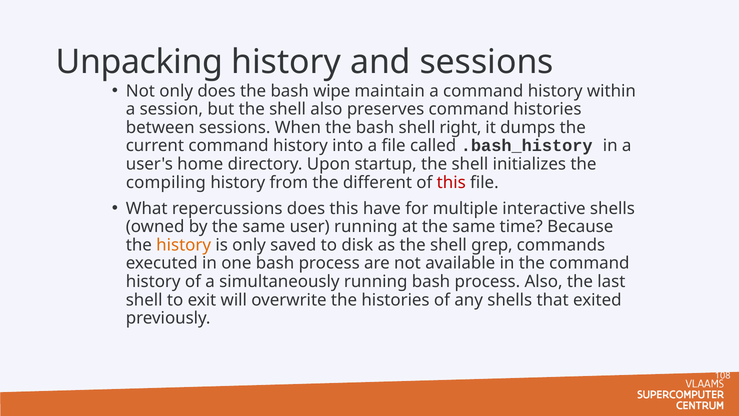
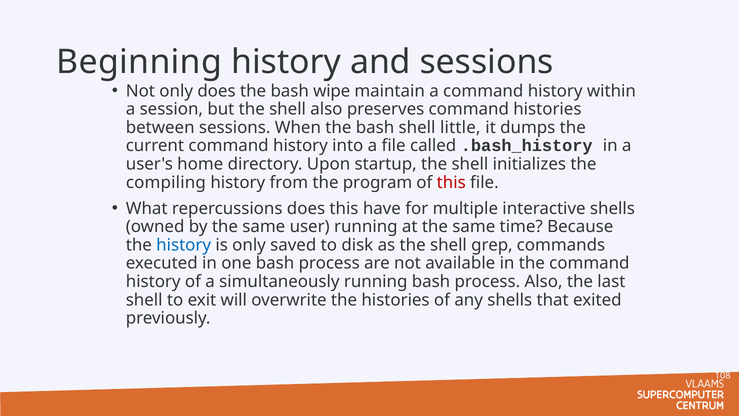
Unpacking: Unpacking -> Beginning (139, 62)
right: right -> little (460, 127)
different: different -> program (378, 182)
history colour: orange -> blue (184, 245)
